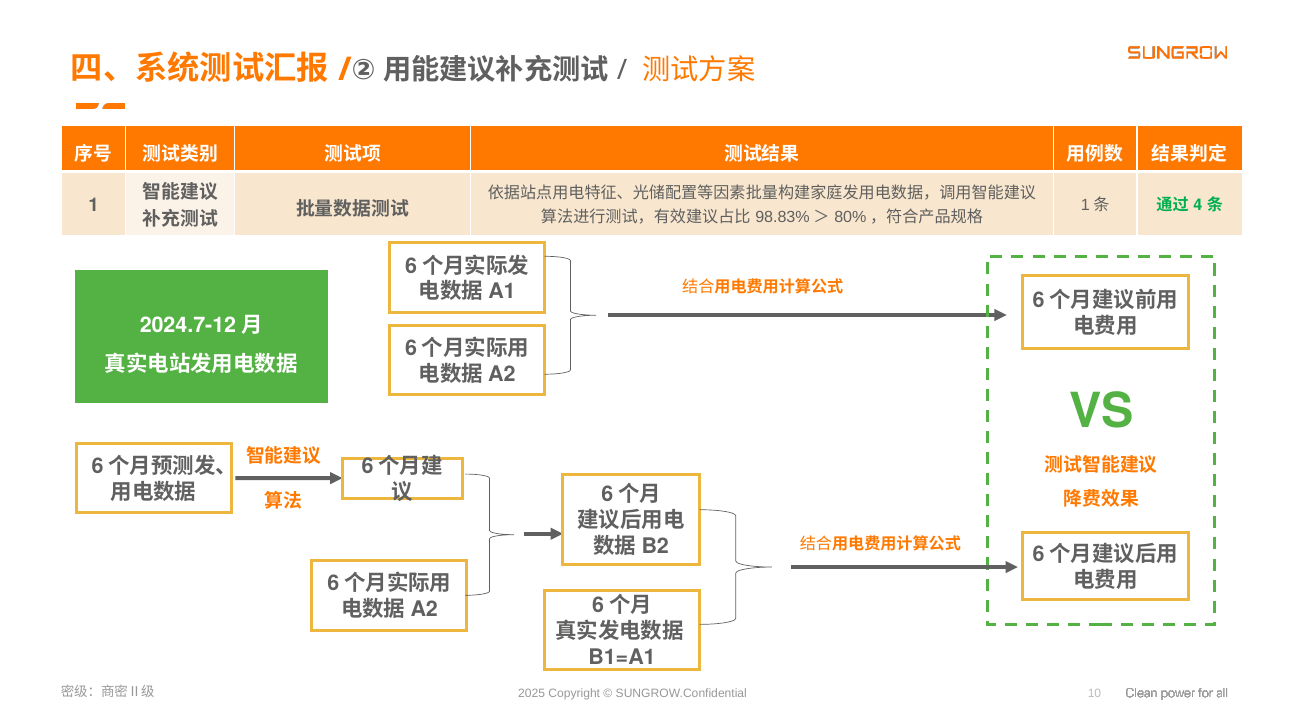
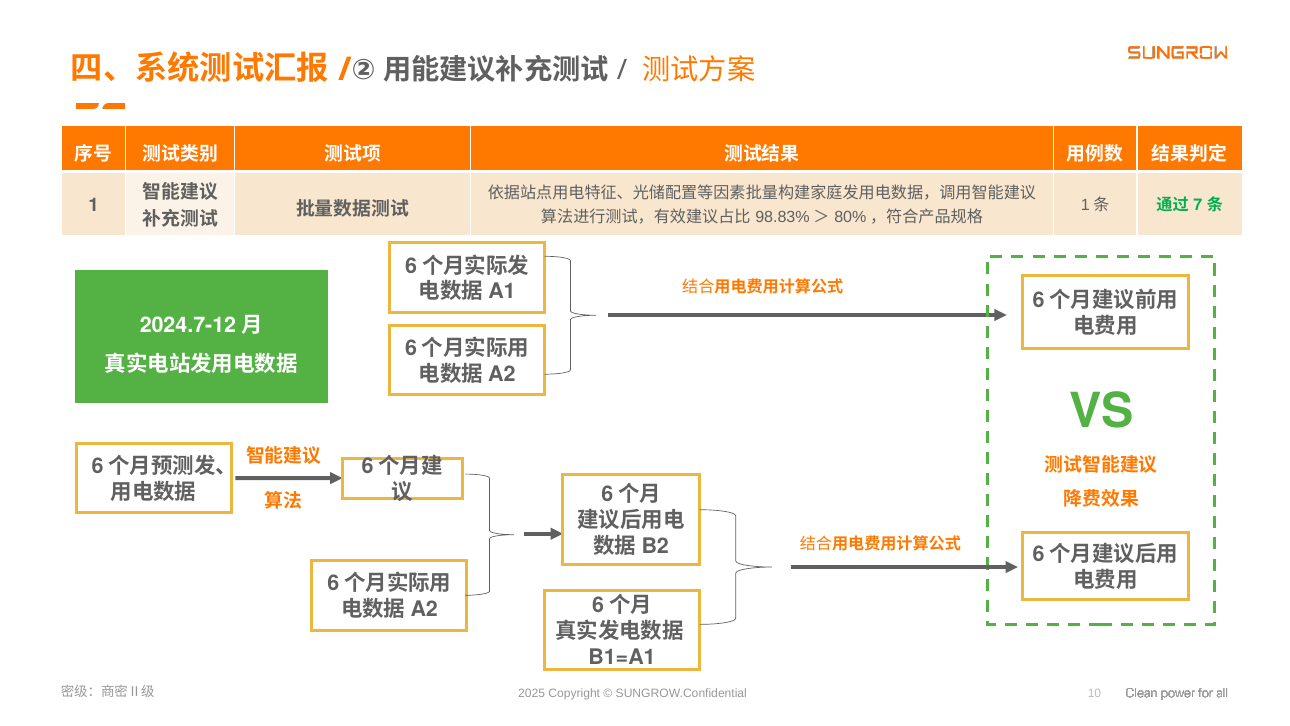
4: 4 -> 7 (1198, 205)
